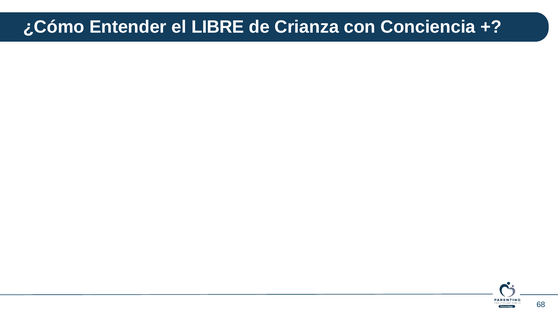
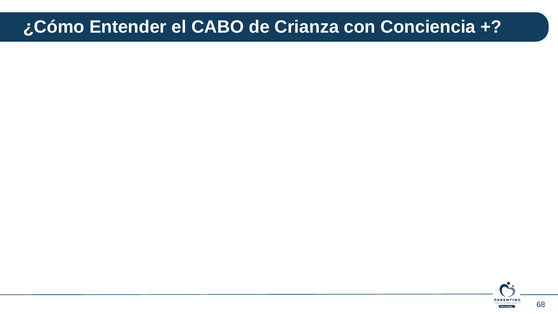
LIBRE: LIBRE -> CABO (218, 27)
